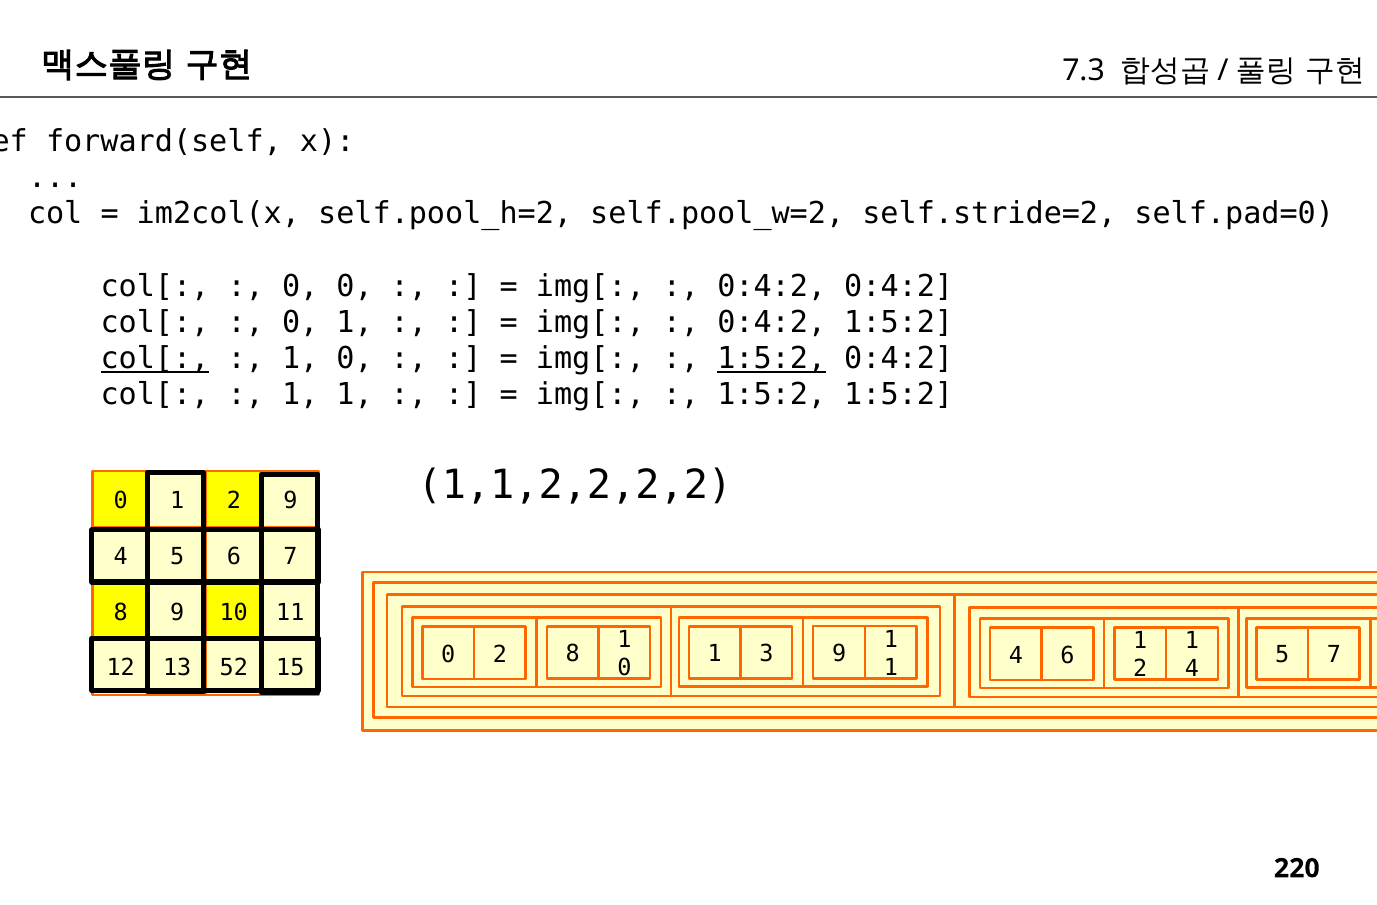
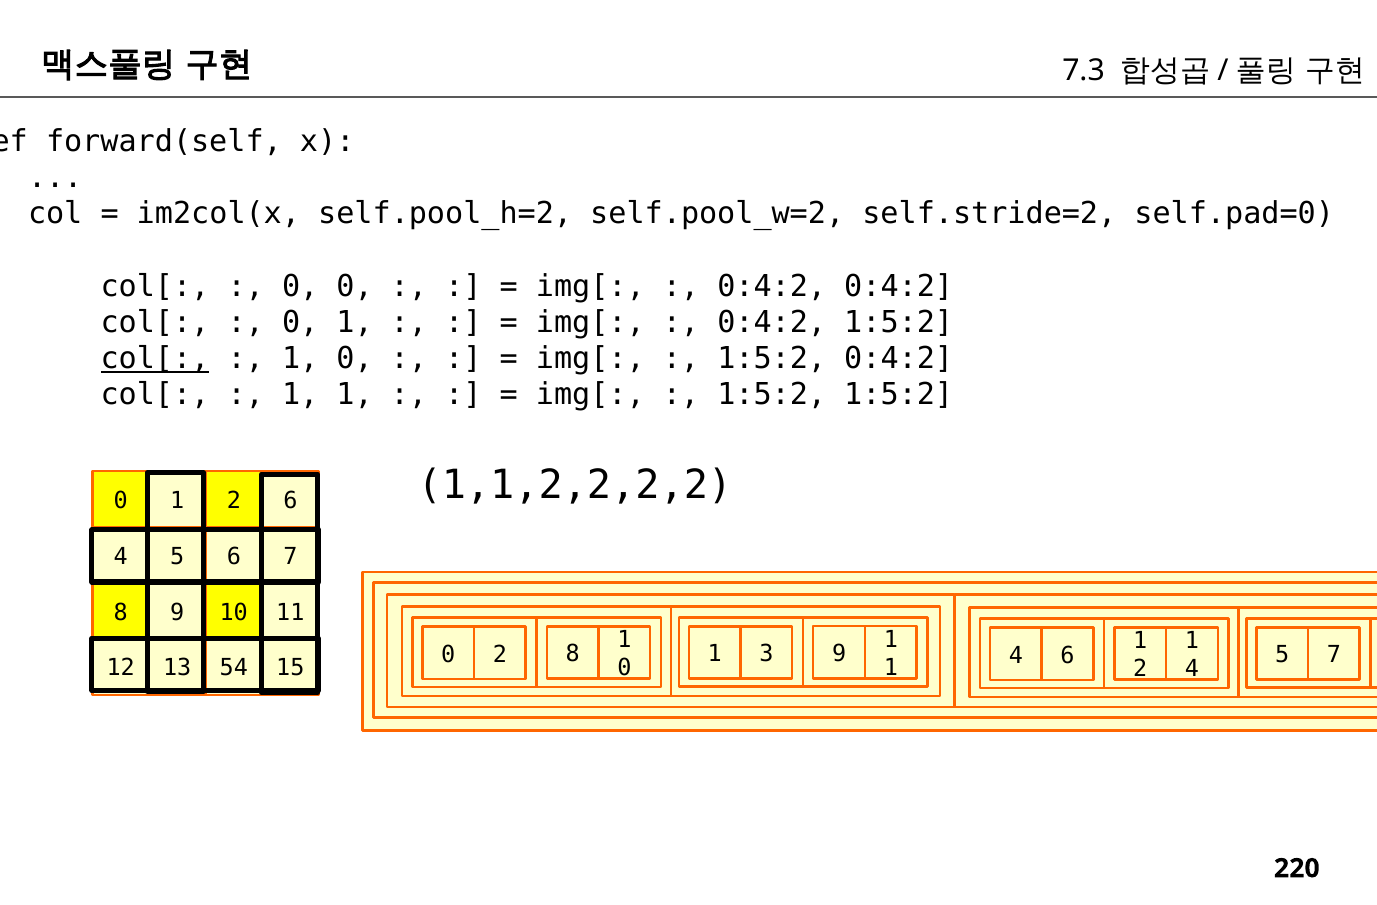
1:5:2 underline: present -> none (772, 358)
2 9: 9 -> 6 (290, 501)
52: 52 -> 54 (234, 668)
